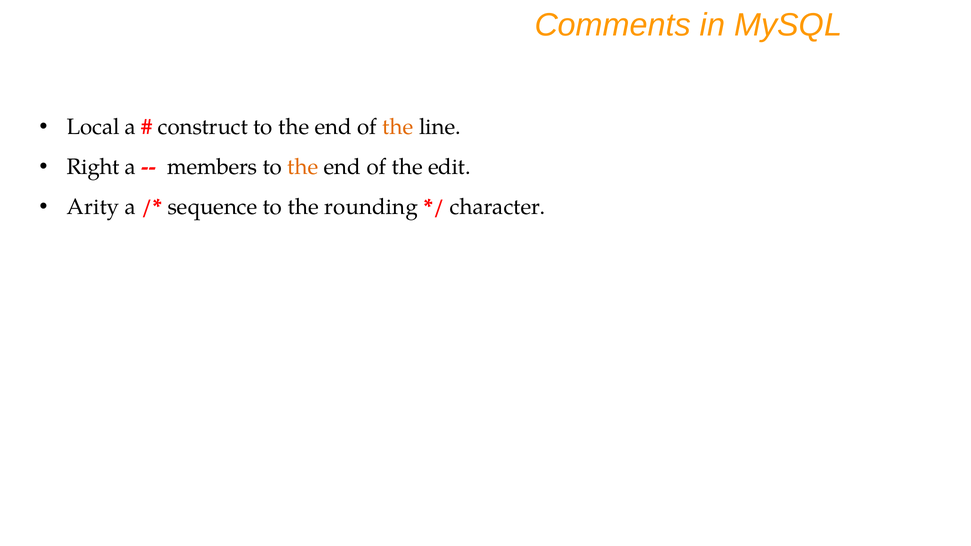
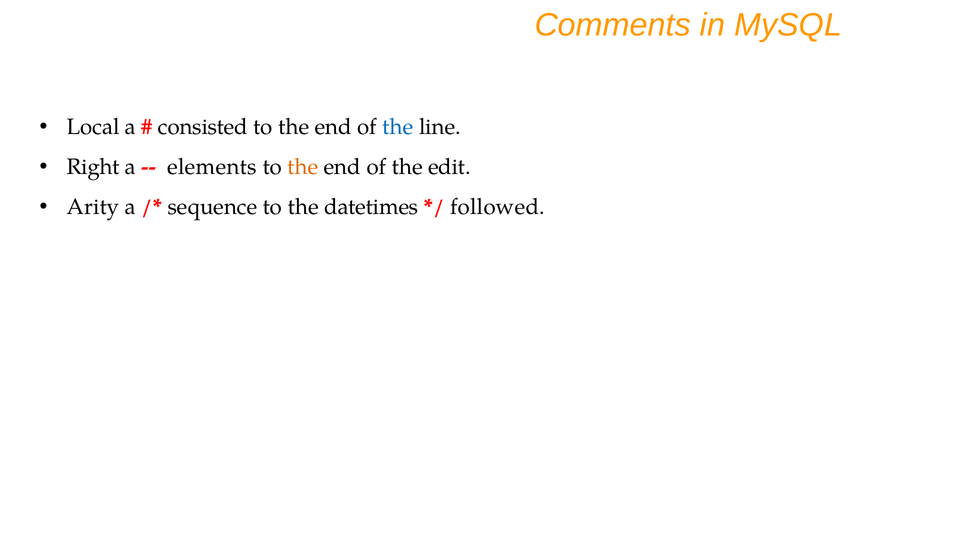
construct: construct -> consisted (203, 127)
the colour: orange -> blue (398, 127)
members: members -> elements (212, 167)
rounding: rounding -> datetimes (371, 207)
character: character -> followed (498, 207)
